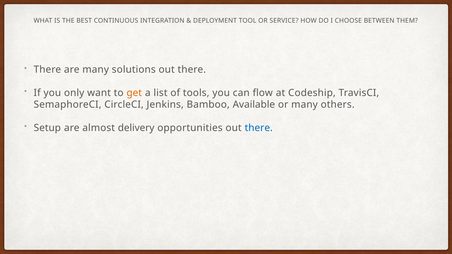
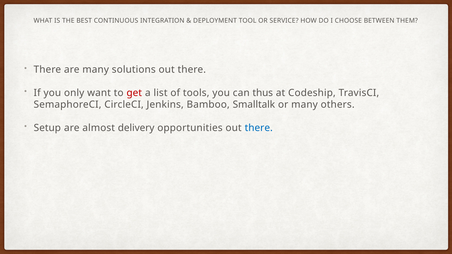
get colour: orange -> red (134, 93)
flow: flow -> thus (263, 93)
Available: Available -> Smalltalk (254, 105)
